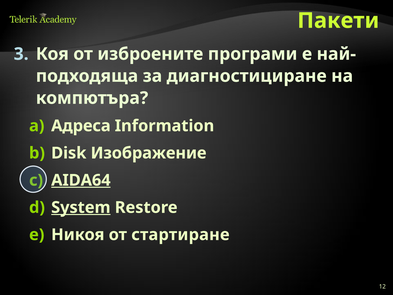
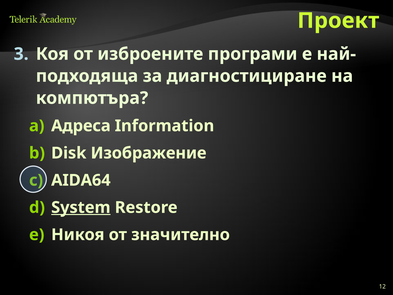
Пакети: Пакети -> Проект (338, 21)
AIDA64 underline: present -> none (81, 180)
стартиране: стартиране -> значително (181, 234)
